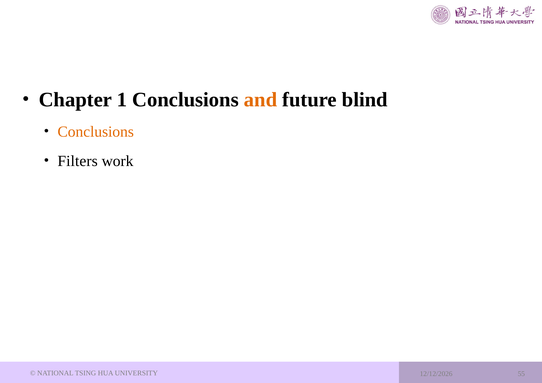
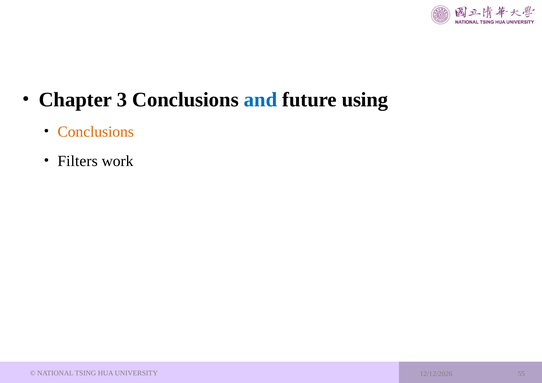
1: 1 -> 3 (122, 100)
and colour: orange -> blue (261, 100)
blind: blind -> using (365, 100)
